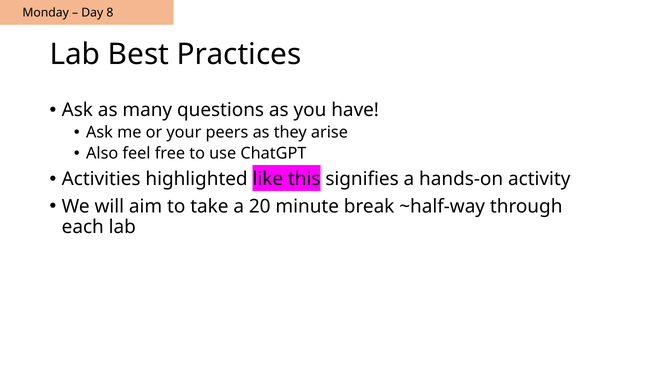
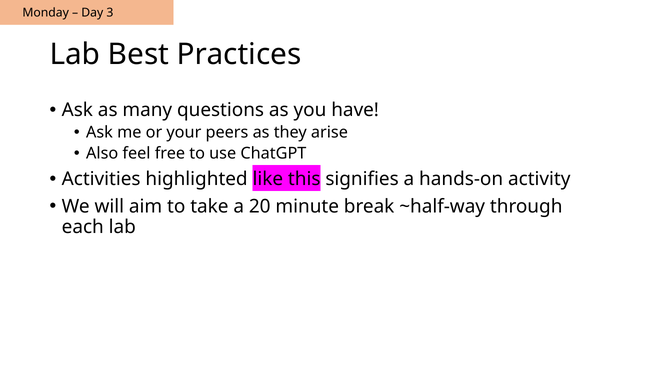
8: 8 -> 3 (110, 13)
